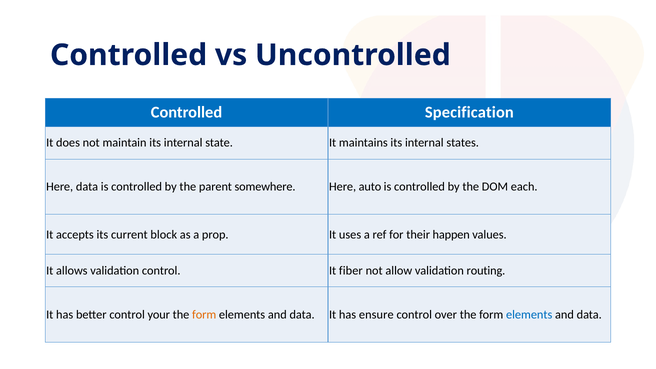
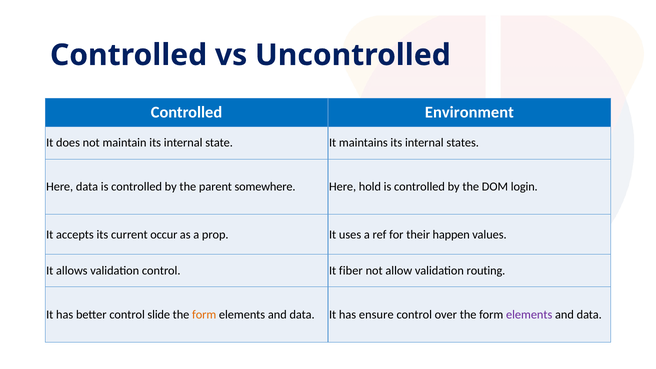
Specification: Specification -> Environment (469, 113)
auto: auto -> hold (370, 187)
each: each -> login (524, 187)
block: block -> occur (164, 235)
your: your -> slide (159, 315)
elements colour: blue -> purple (529, 315)
